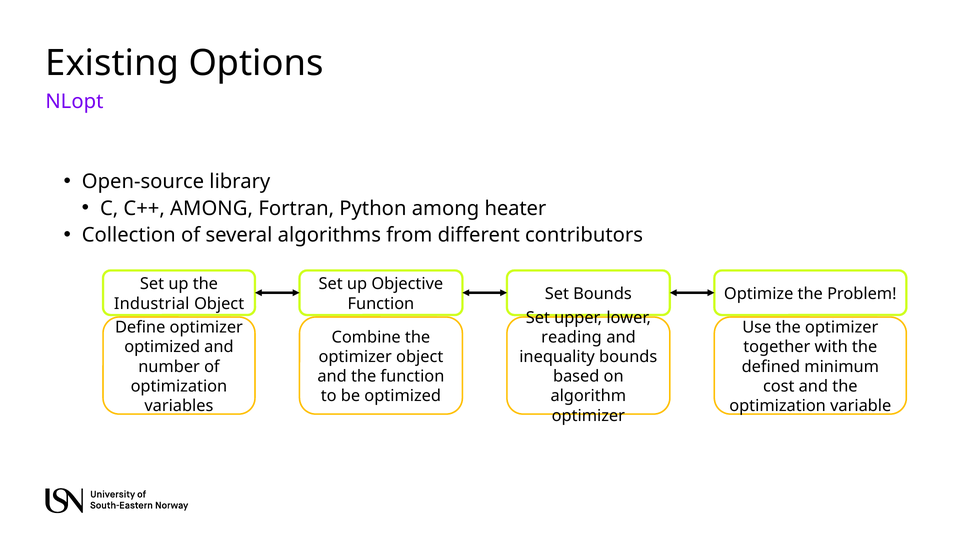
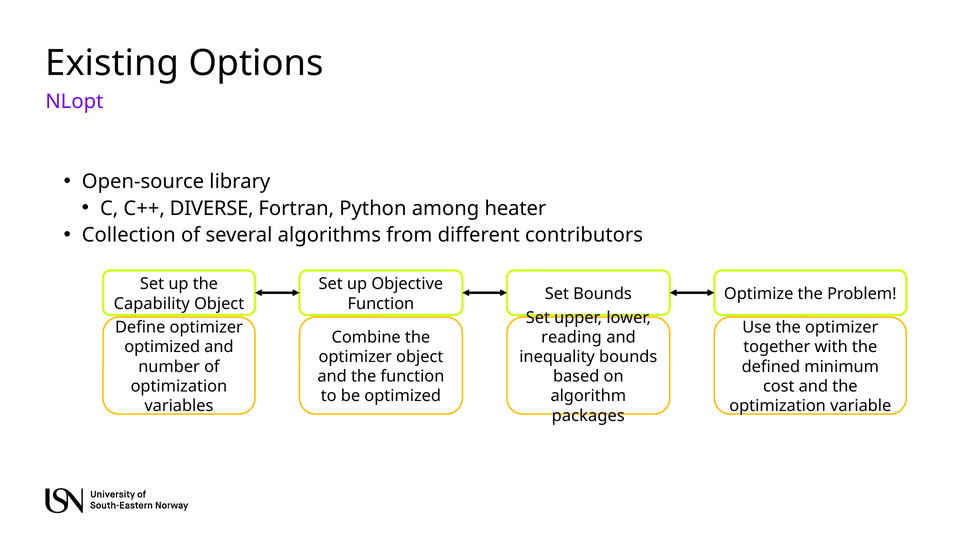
C++ AMONG: AMONG -> DIVERSE (212, 208)
Industrial: Industrial -> Capability (152, 303)
optimizer: optimizer -> packages (588, 415)
